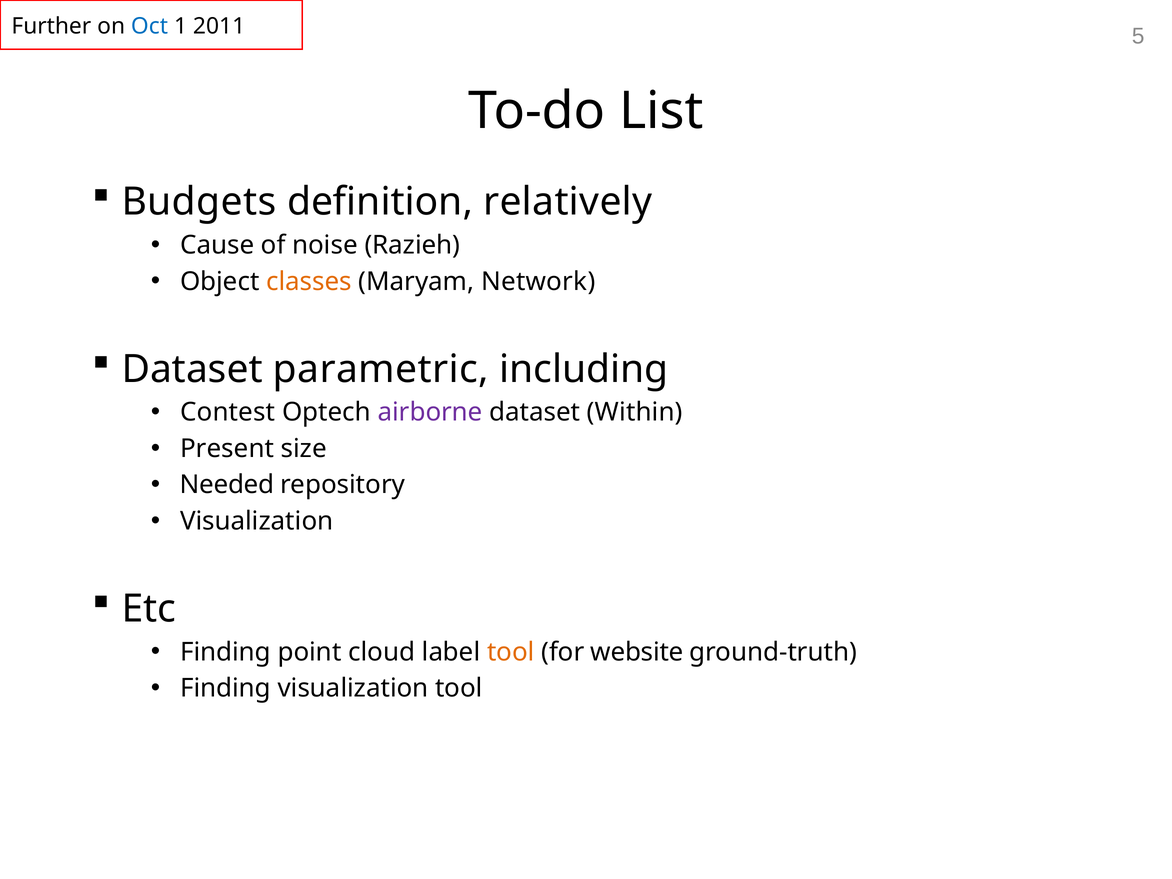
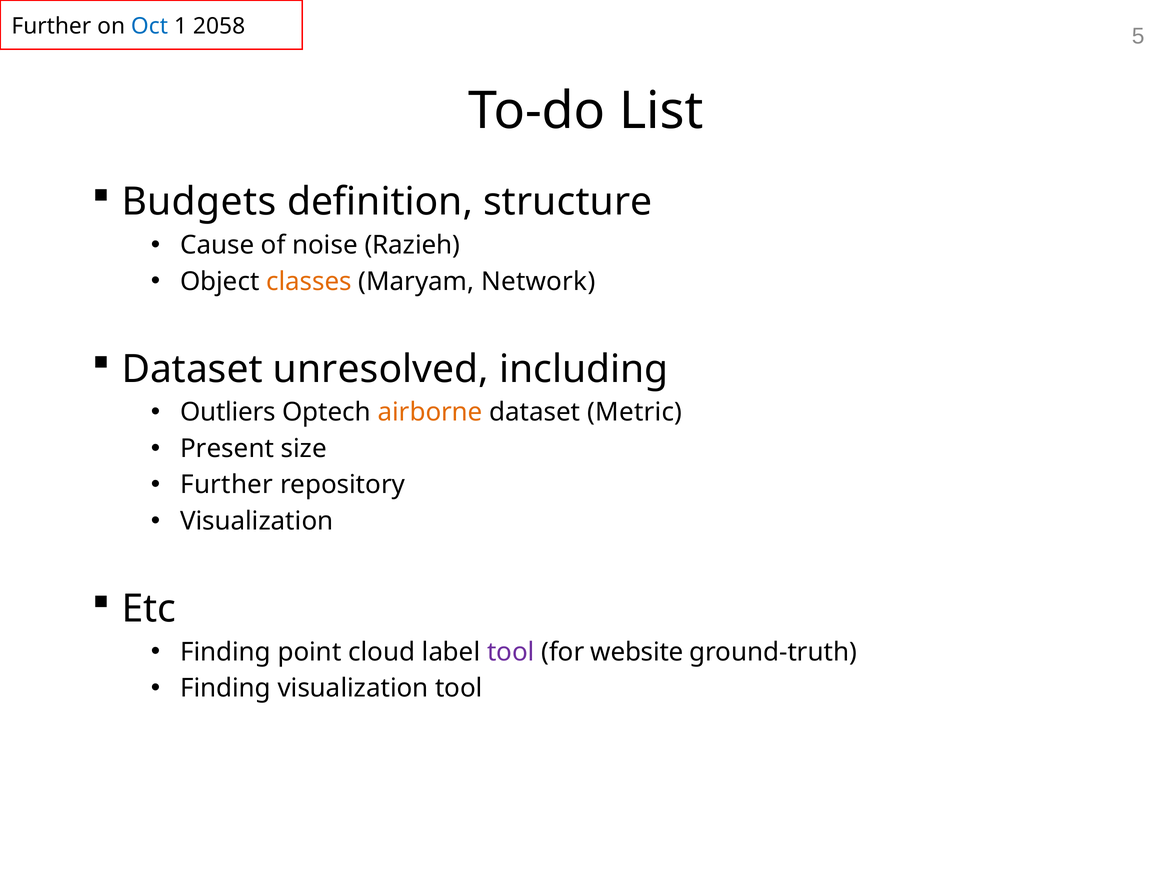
2011: 2011 -> 2058 (219, 26)
relatively: relatively -> structure (568, 202)
parametric: parametric -> unresolved (381, 369)
Contest: Contest -> Outliers (228, 412)
airborne colour: purple -> orange (430, 412)
Within: Within -> Metric (635, 412)
Needed: Needed -> Further (227, 485)
tool colour: orange -> purple (511, 652)
